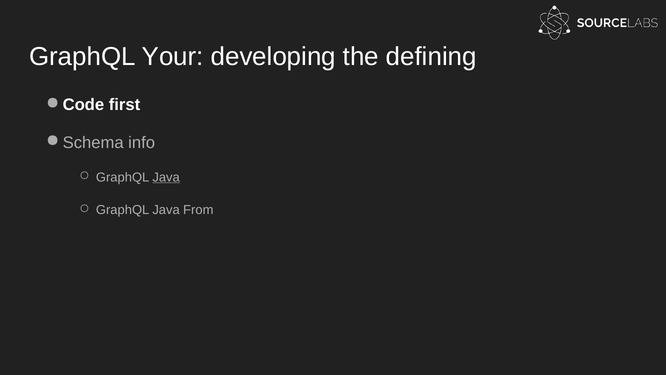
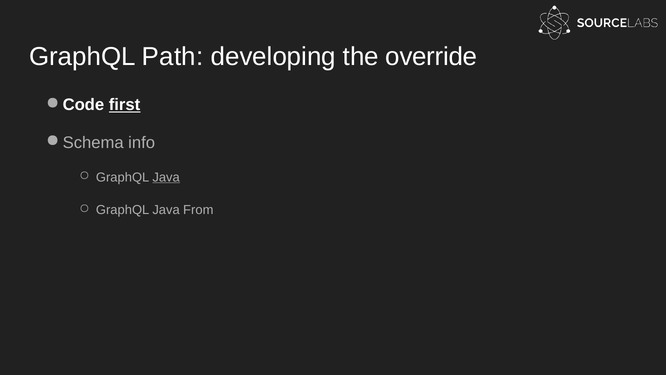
Your: Your -> Path (173, 56)
defining: defining -> override (431, 56)
first underline: none -> present (125, 105)
